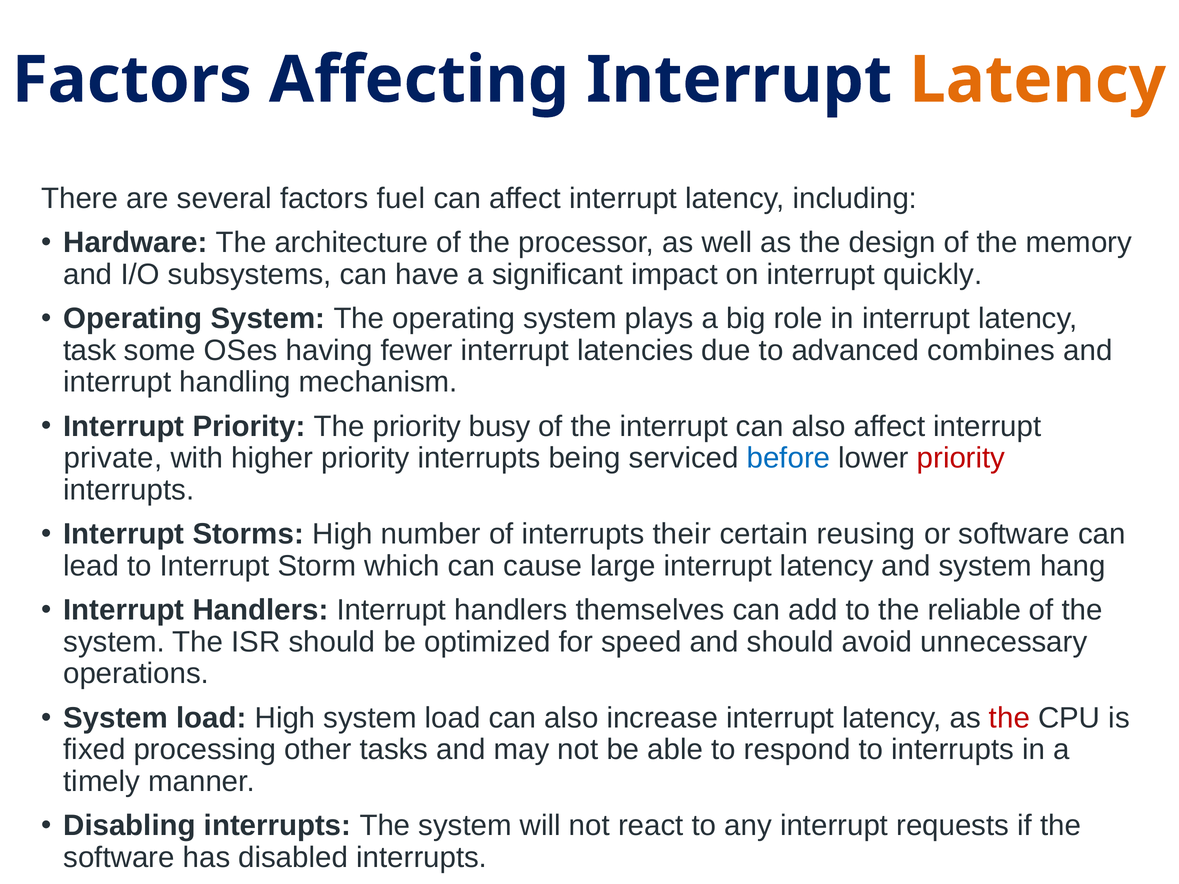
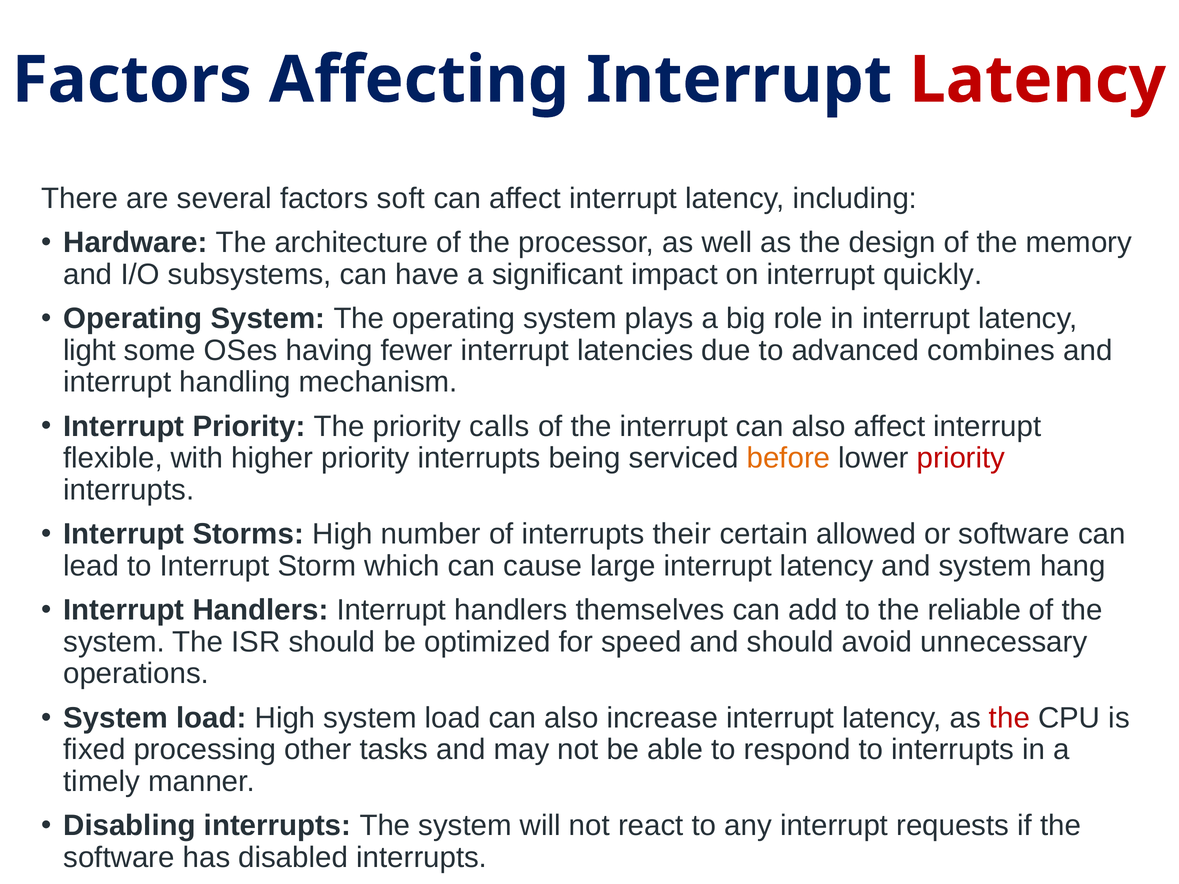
Latency colour: orange -> red (1038, 80)
fuel: fuel -> soft (401, 199)
task: task -> light (90, 350)
busy: busy -> calls (499, 426)
private: private -> flexible (113, 458)
before colour: blue -> orange (788, 458)
reusing: reusing -> allowed (866, 534)
